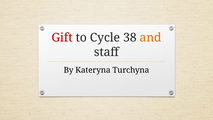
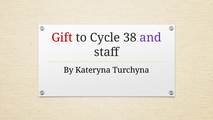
and colour: orange -> purple (151, 38)
